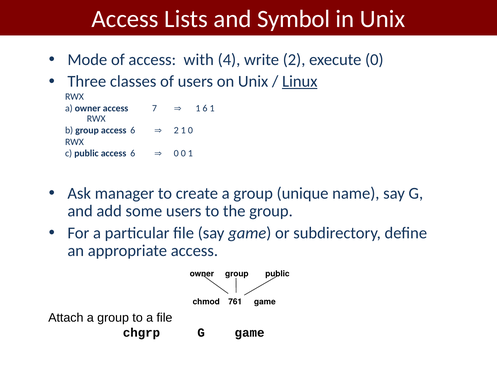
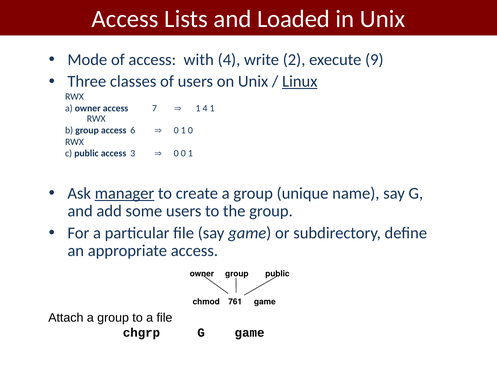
Symbol: Symbol -> Loaded (294, 19)
execute 0: 0 -> 9 (374, 60)
1 6: 6 -> 4 (205, 108)
2: 2 -> 0 (176, 130)
public access 6: 6 -> 3 (133, 153)
manager underline: none -> present (124, 193)
